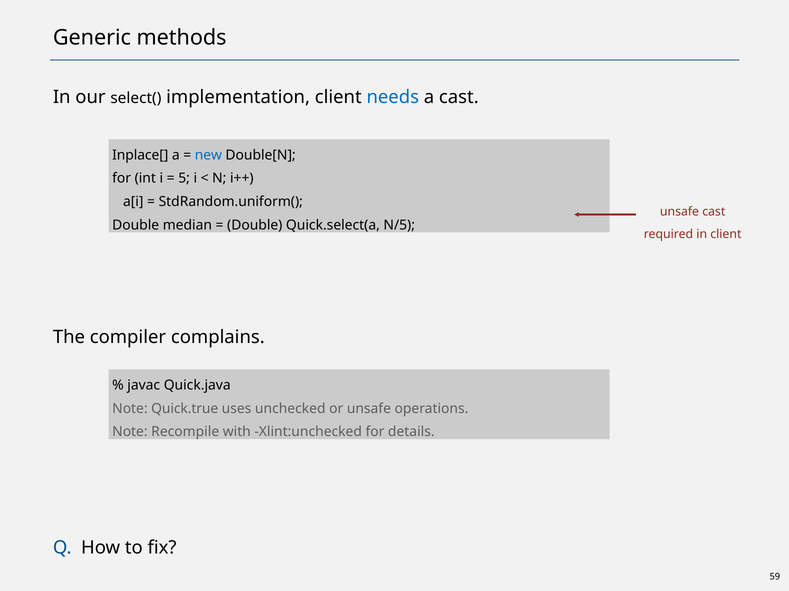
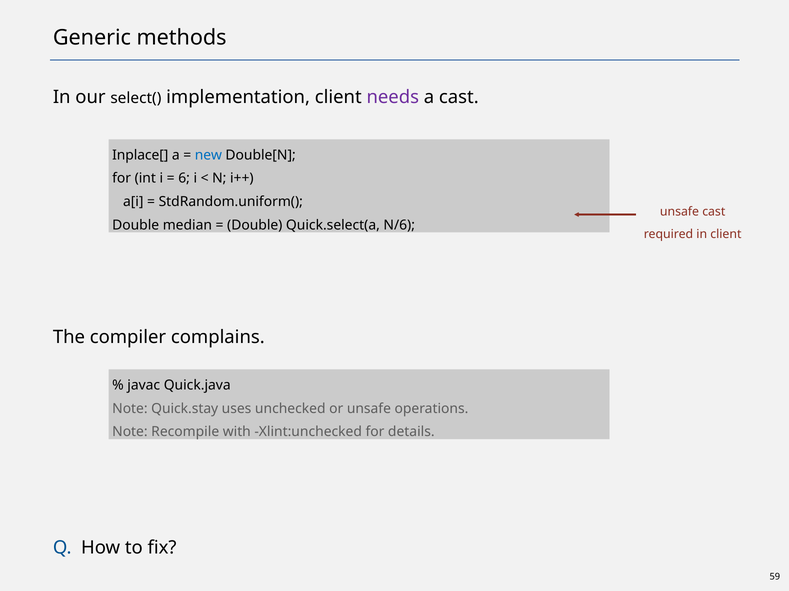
needs colour: blue -> purple (393, 97)
5: 5 -> 6 (184, 179)
N/5: N/5 -> N/6 (399, 225)
Quick.true: Quick.true -> Quick.stay (185, 409)
